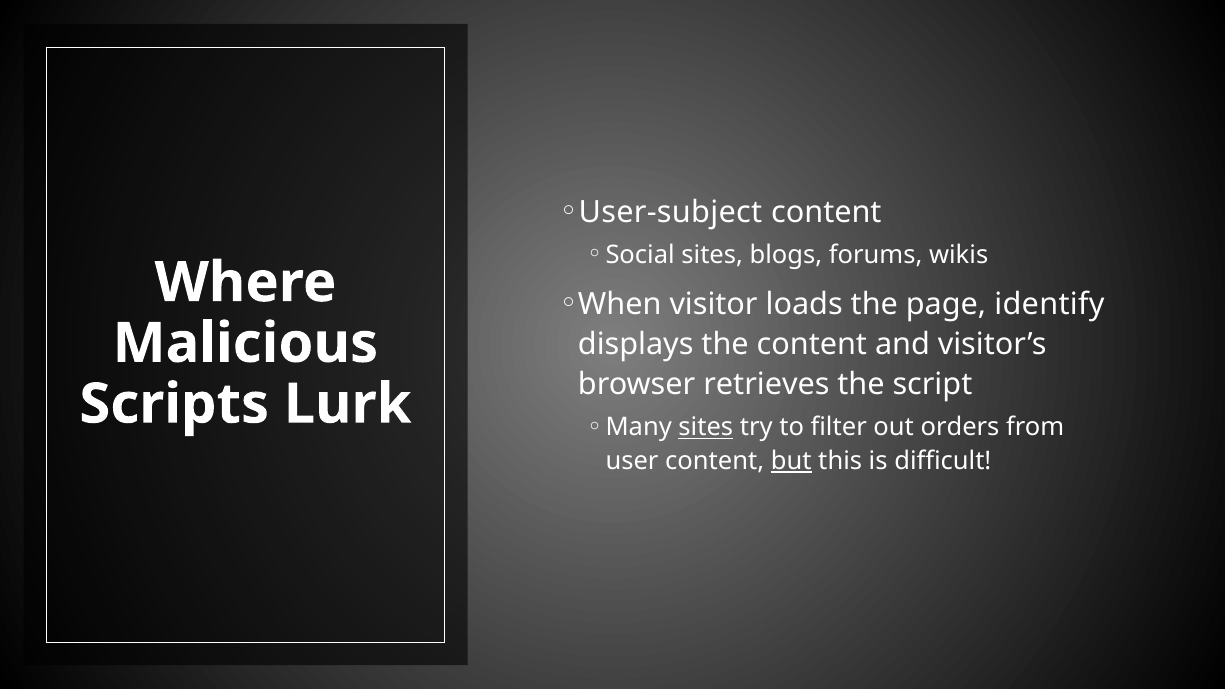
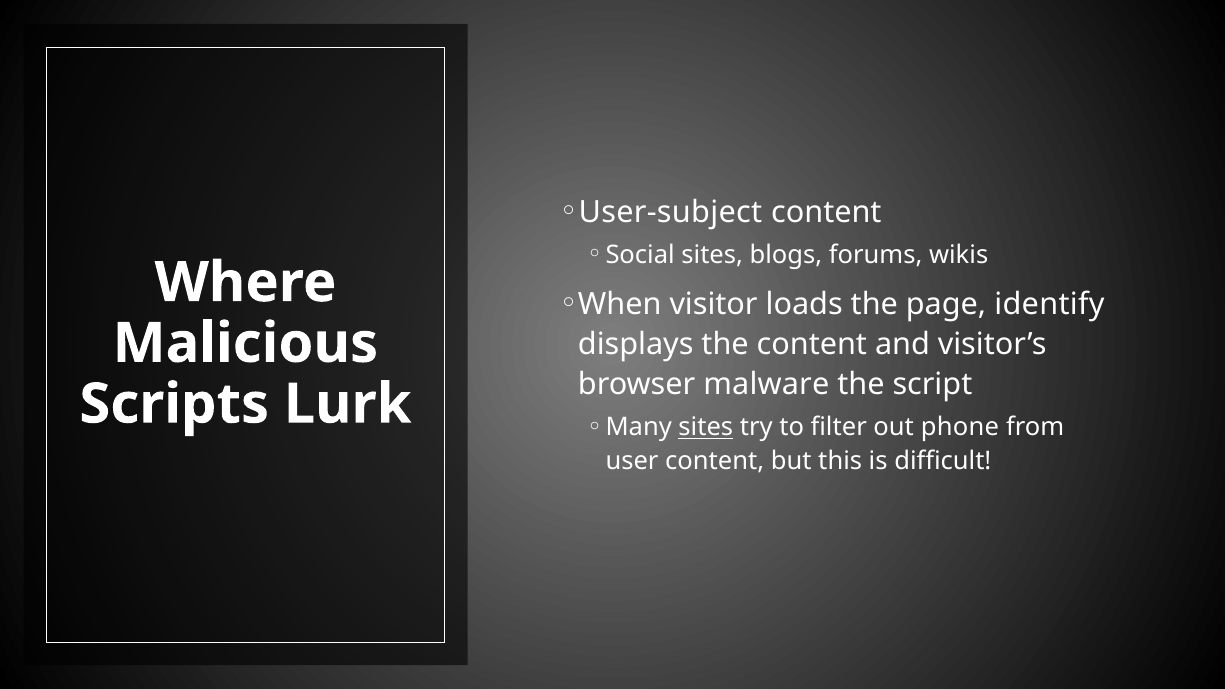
retrieves: retrieves -> malware (766, 385)
orders: orders -> phone (960, 428)
but underline: present -> none (791, 461)
